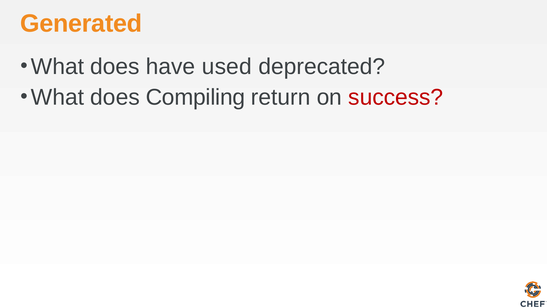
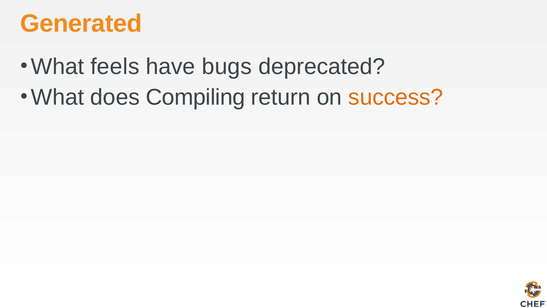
does: does -> feels (115, 67)
used: used -> bugs (227, 67)
success colour: red -> orange (396, 97)
